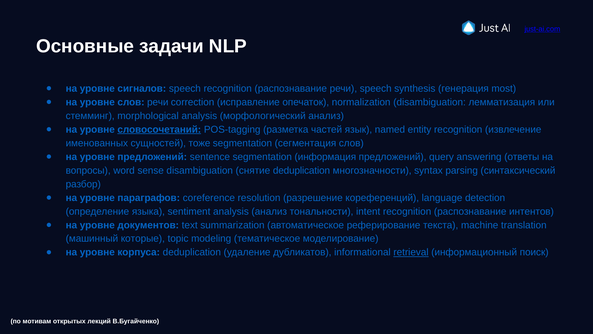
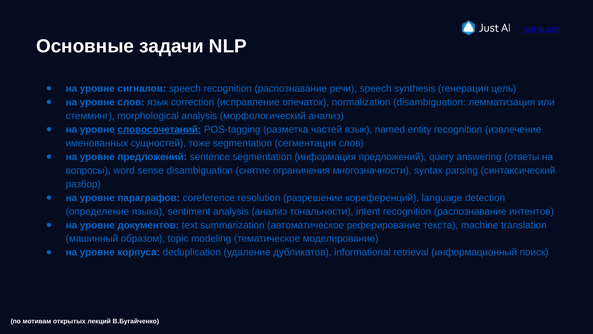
most: most -> цель (504, 88)
слов речи: речи -> язык (158, 102)
снятие deduplication: deduplication -> ограничения (301, 170)
которые: которые -> образом (143, 238)
retrieval underline: present -> none (411, 252)
